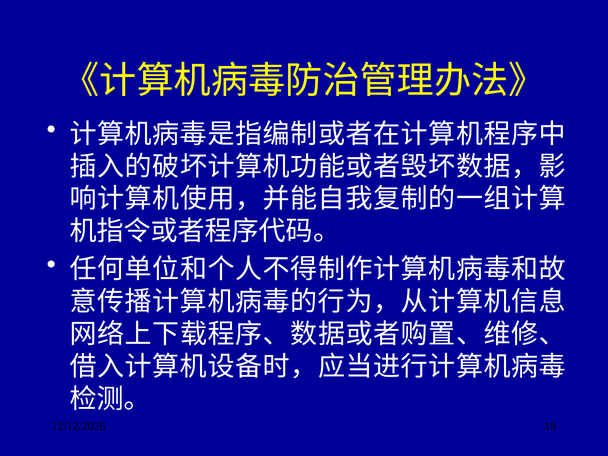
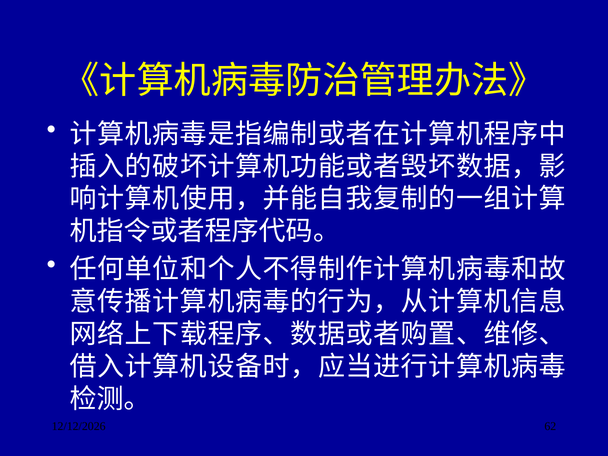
18: 18 -> 62 (550, 426)
